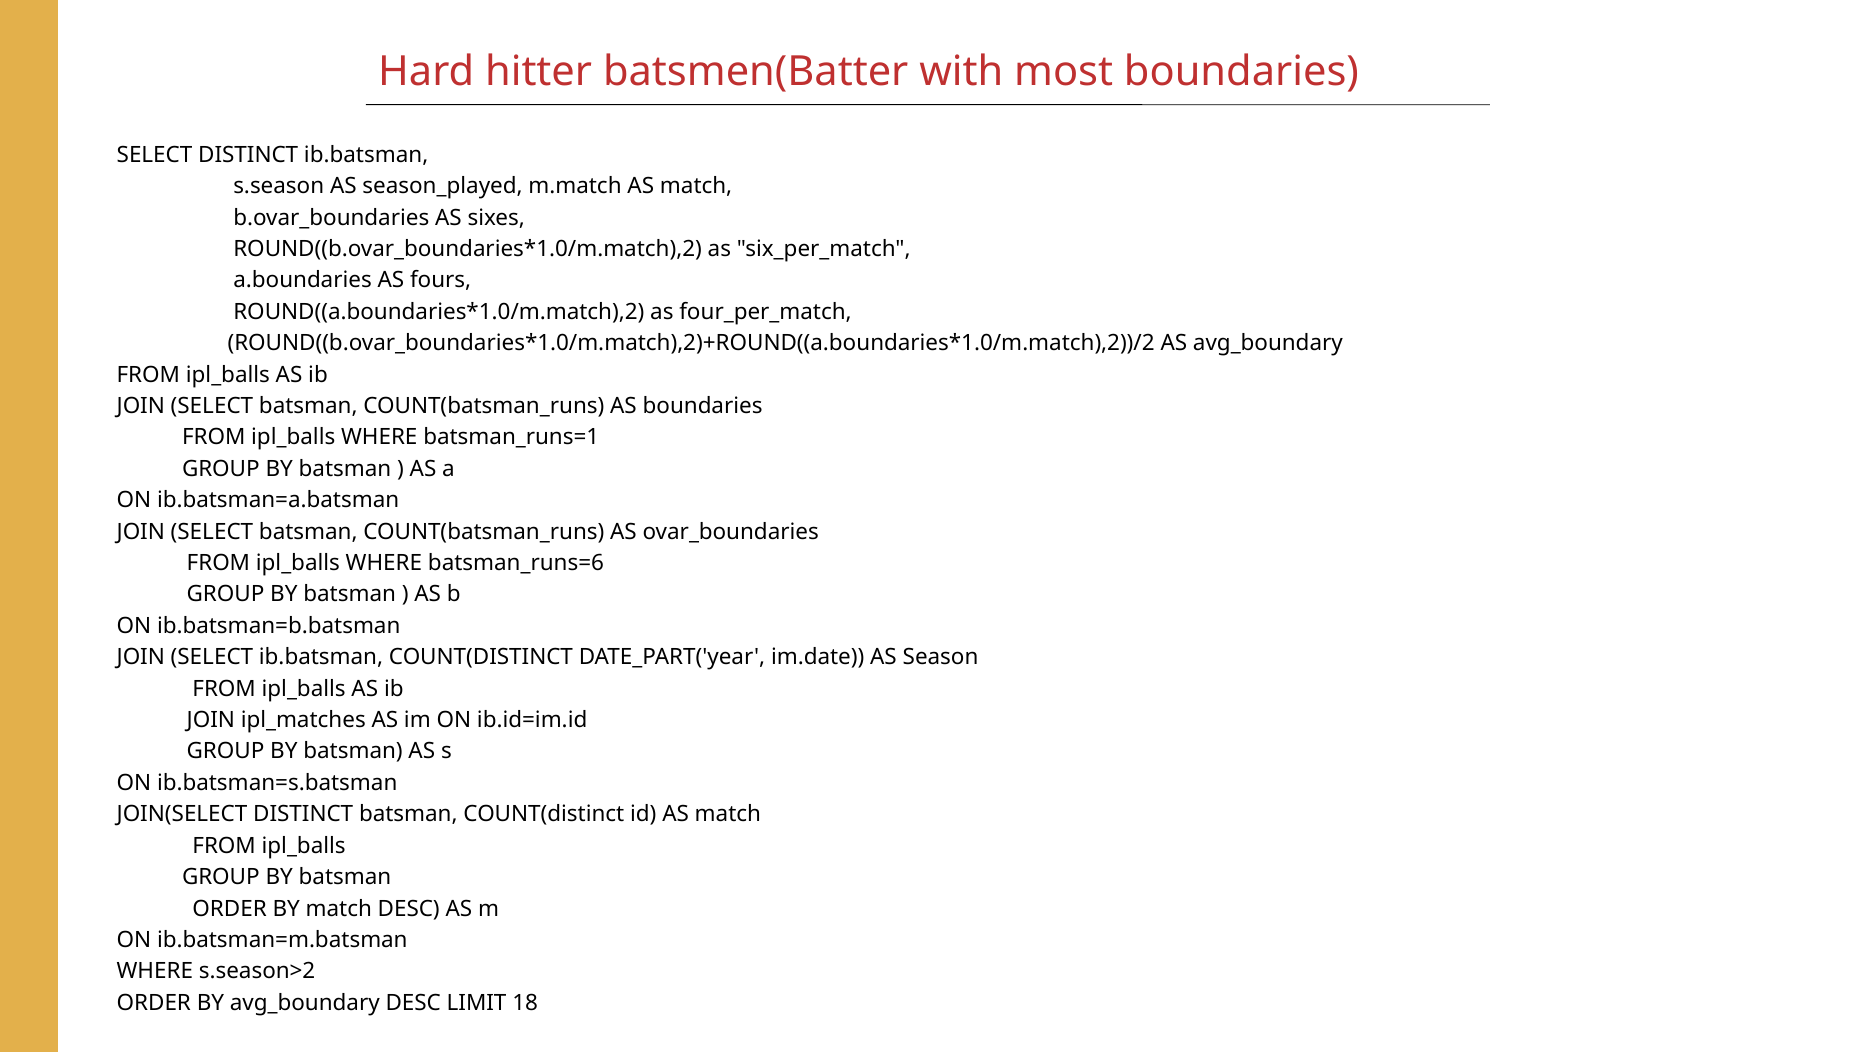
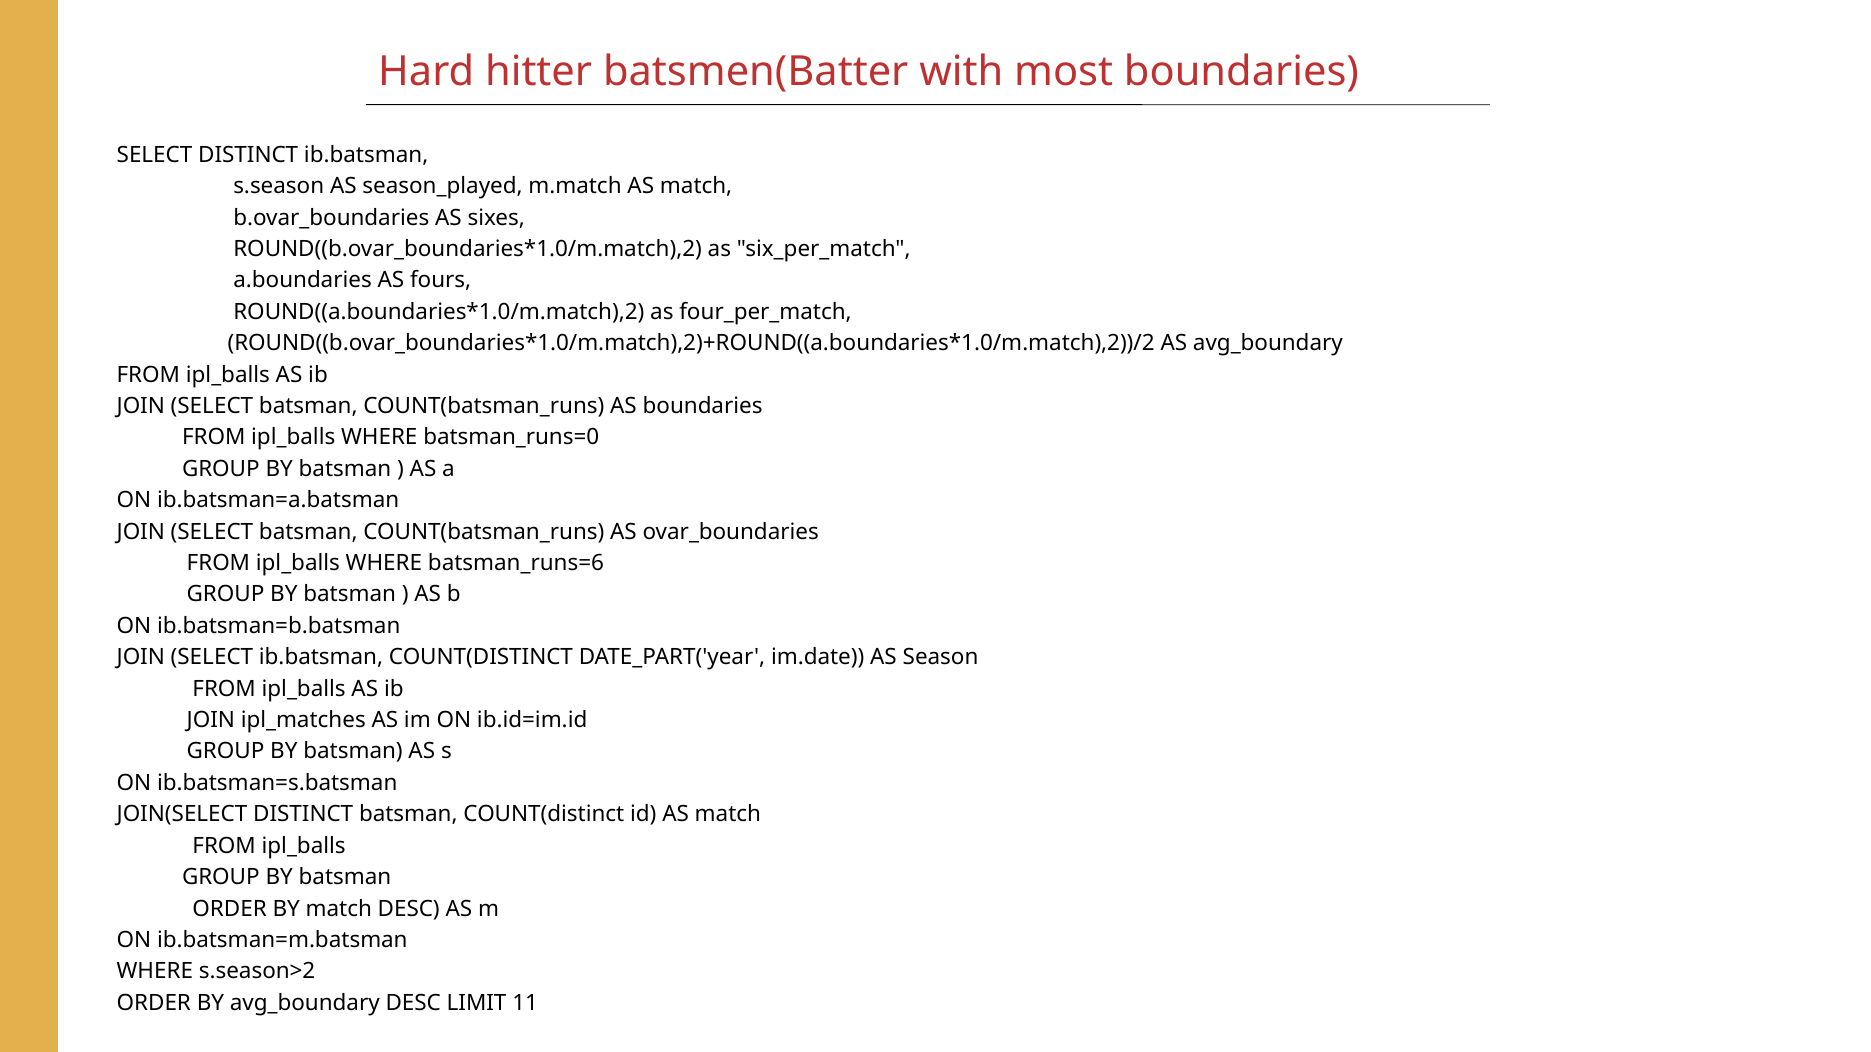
batsman_runs=1: batsman_runs=1 -> batsman_runs=0 (511, 438)
18: 18 -> 11 (525, 1003)
